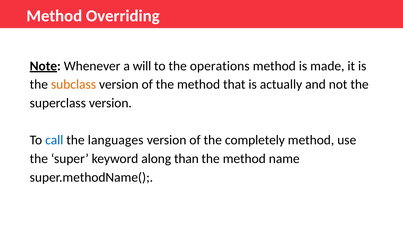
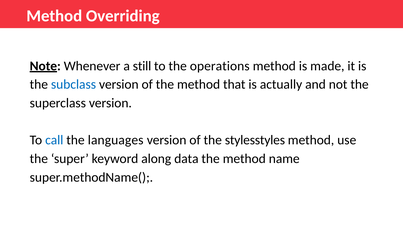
will: will -> still (142, 66)
subclass colour: orange -> blue (73, 84)
completely: completely -> stylesstyles (255, 140)
than: than -> data (186, 159)
